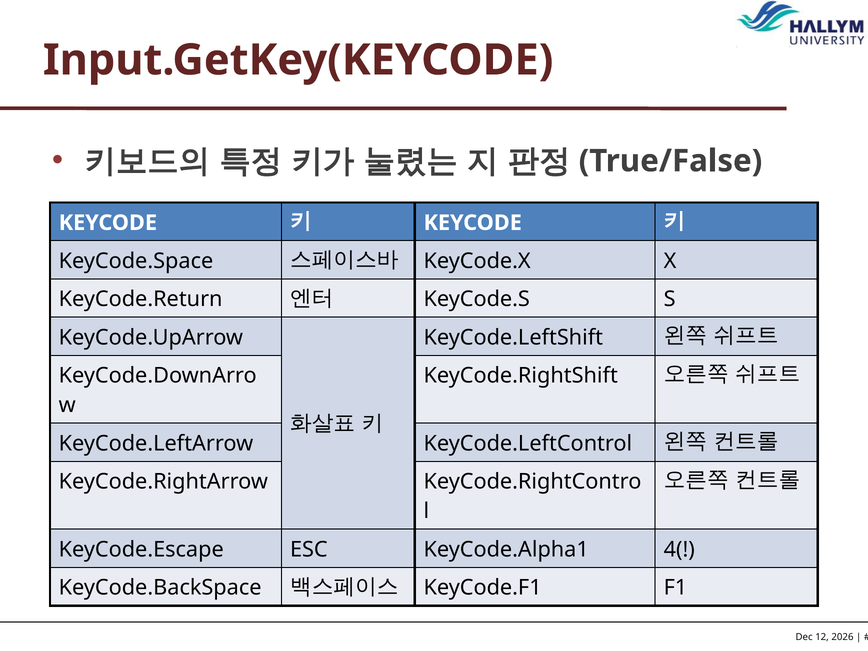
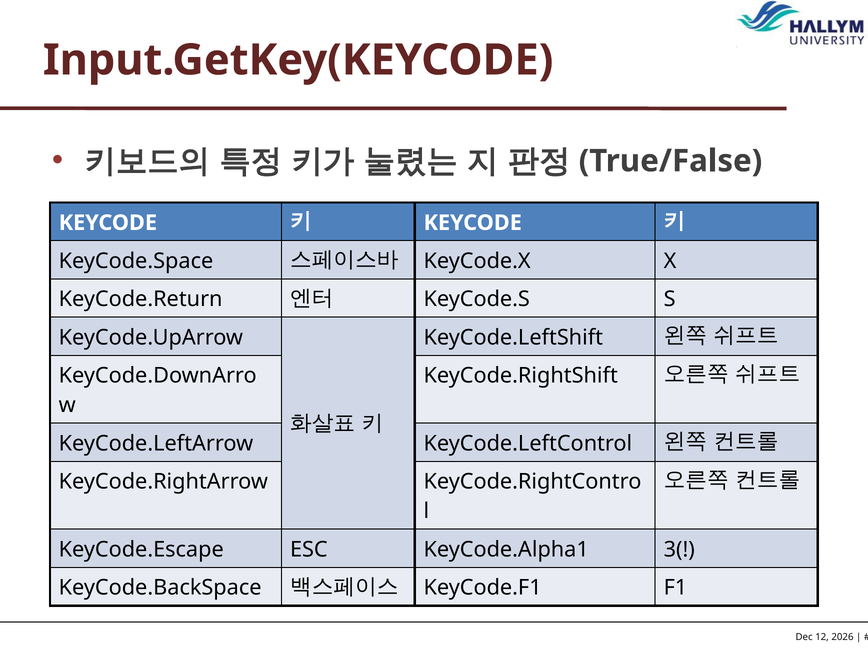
4(: 4( -> 3( (679, 550)
